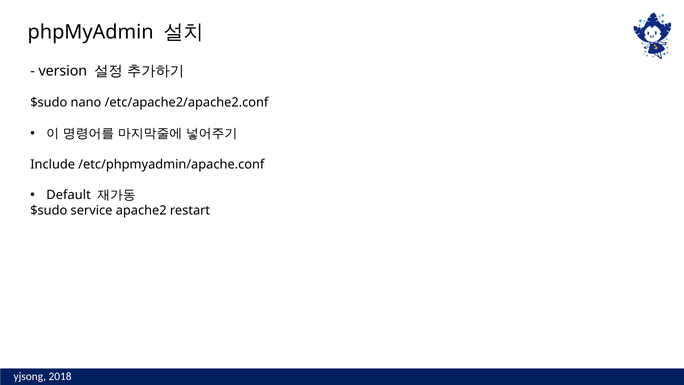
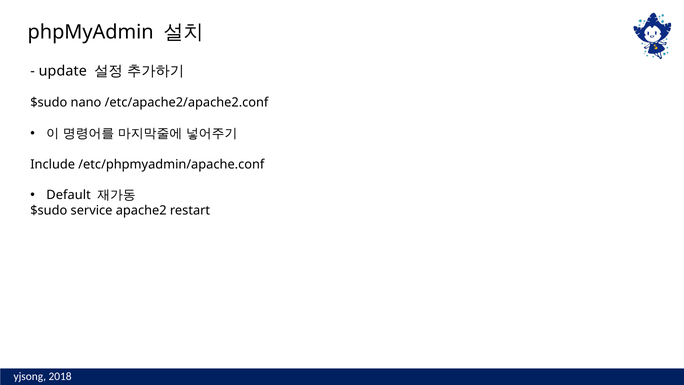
version: version -> update (63, 71)
